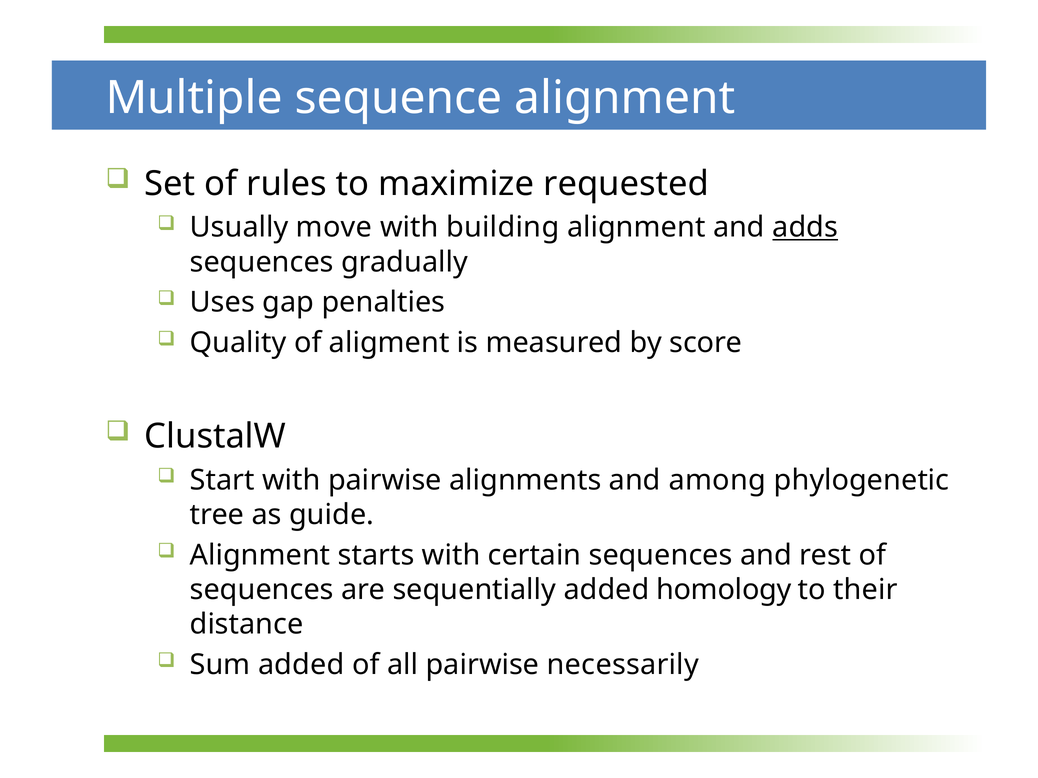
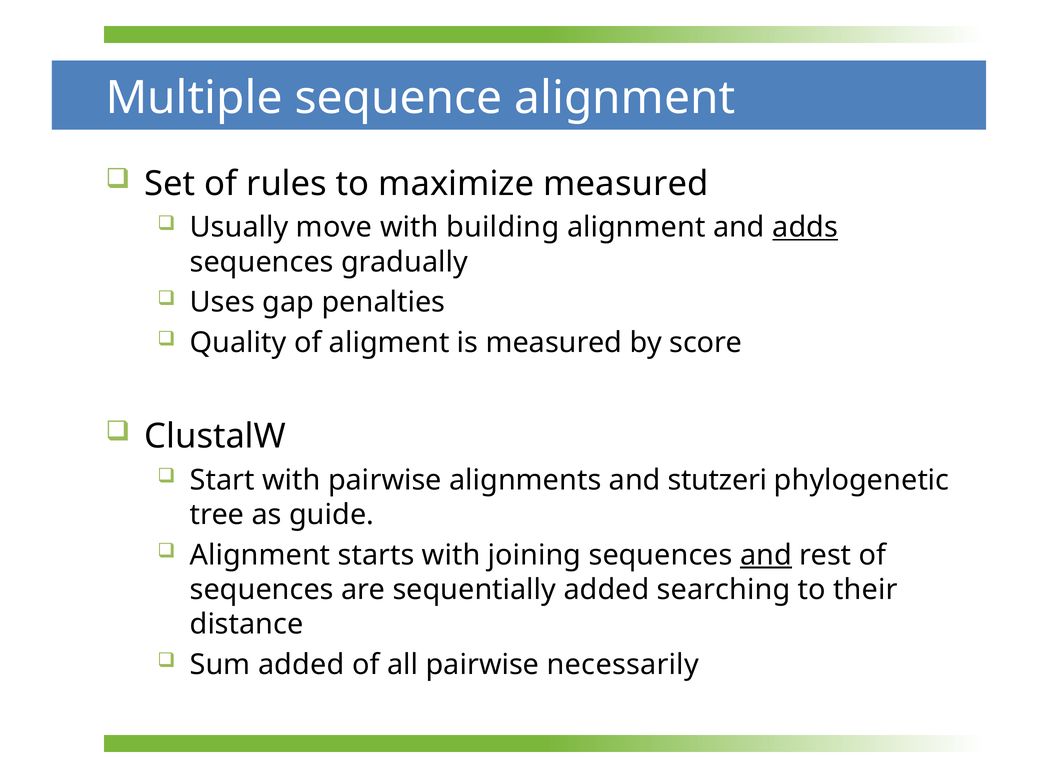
maximize requested: requested -> measured (626, 184)
among: among -> stutzeri (717, 480)
certain: certain -> joining (535, 555)
and underline: none -> present (766, 555)
homology: homology -> searching (724, 590)
